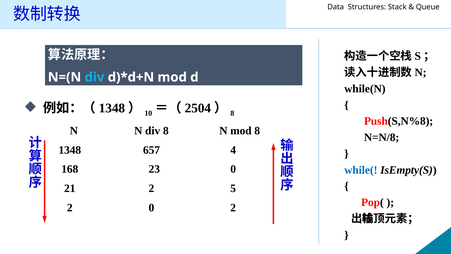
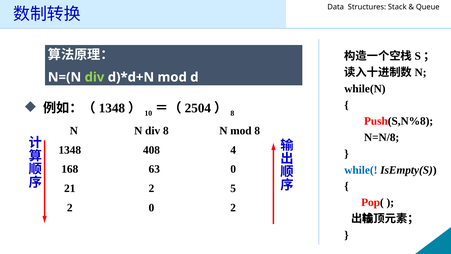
div colour: light blue -> light green (94, 77)
657: 657 -> 408 (151, 150)
23: 23 -> 63 (154, 169)
